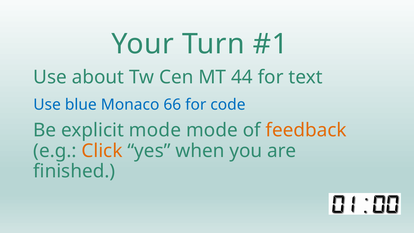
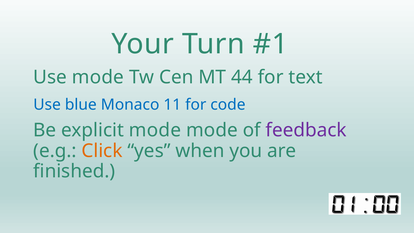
Use about: about -> mode (98, 77)
66: 66 -> 11 (172, 105)
feedback colour: orange -> purple (306, 130)
